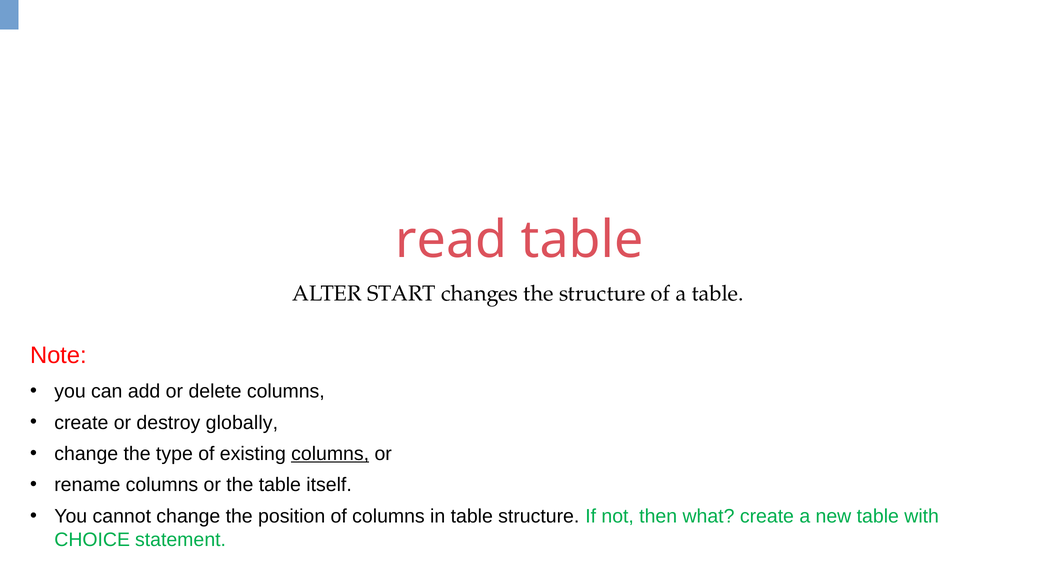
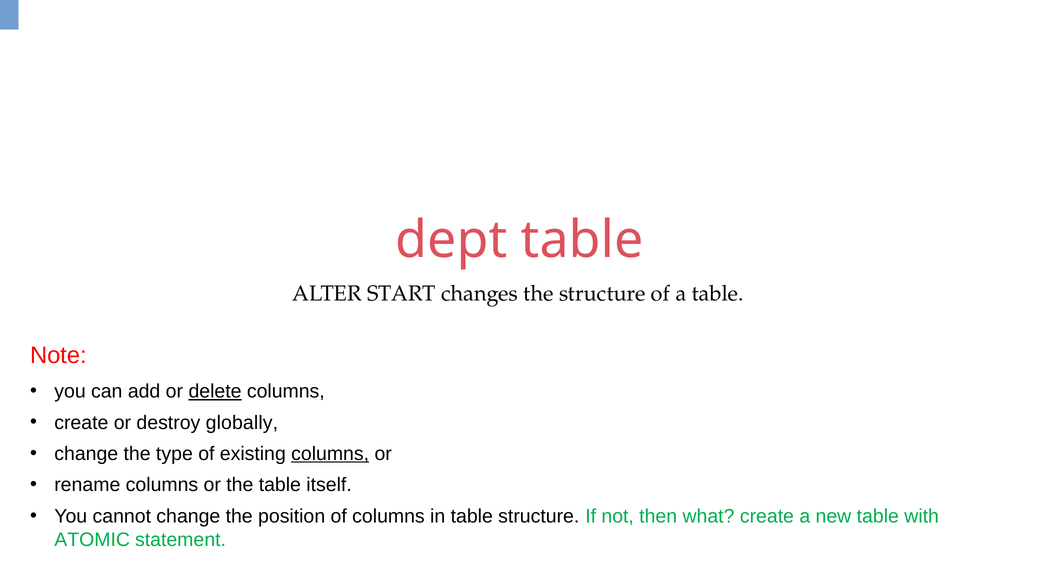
read: read -> dept (451, 240)
delete underline: none -> present (215, 391)
CHOICE: CHOICE -> ATOMIC (92, 539)
